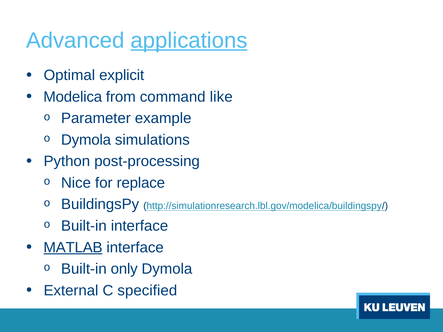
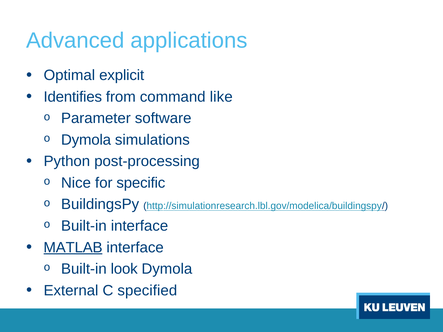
applications underline: present -> none (189, 41)
Modelica: Modelica -> Identifies (73, 97)
example: example -> software (163, 118)
replace: replace -> specific (141, 183)
only: only -> look (124, 269)
